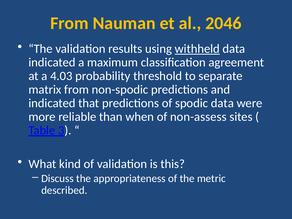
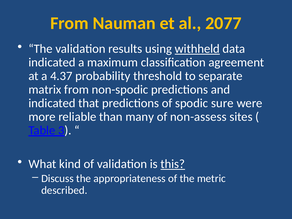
2046: 2046 -> 2077 (223, 23)
4.03: 4.03 -> 4.37 (61, 76)
spodic data: data -> sure (222, 103)
when: when -> many (140, 117)
this underline: none -> present (173, 164)
